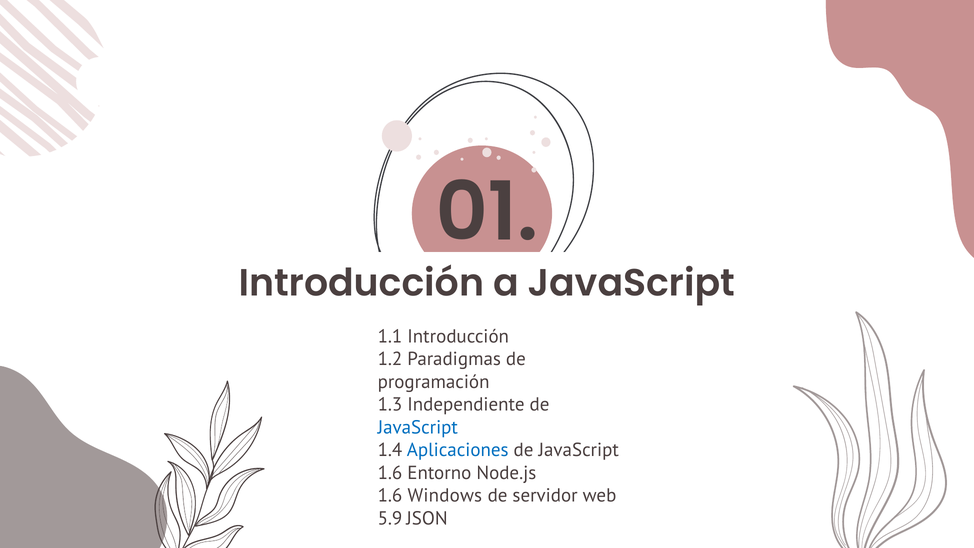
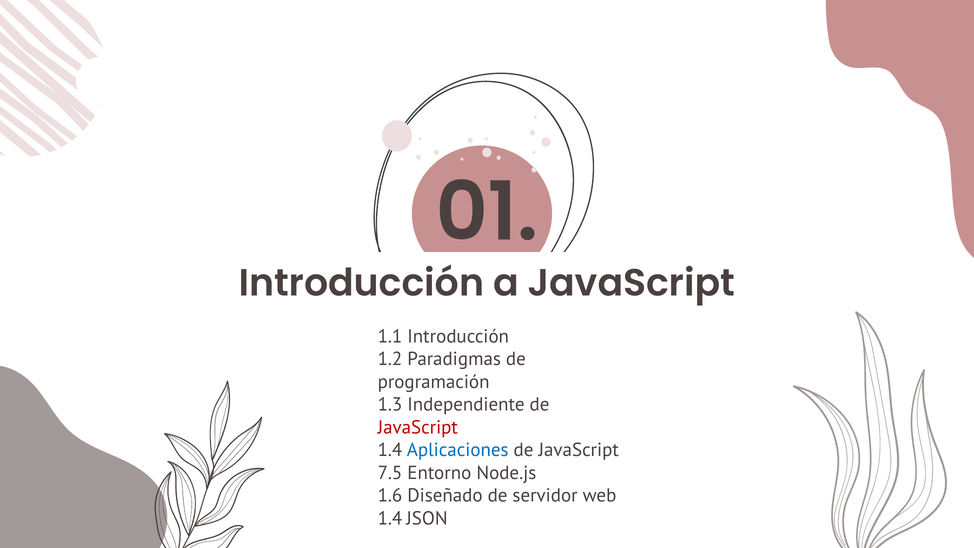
JavaScript colour: blue -> red (418, 427)
1.6: 1.6 -> 7.5 (390, 473)
Windows: Windows -> Diseñado (445, 495)
5.9: 5.9 -> 1.4 (390, 518)
